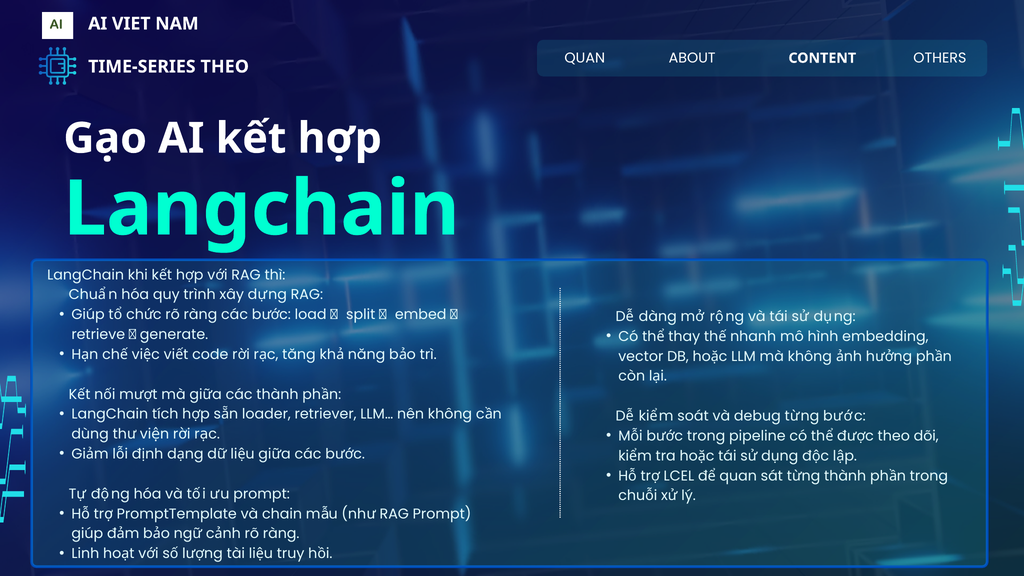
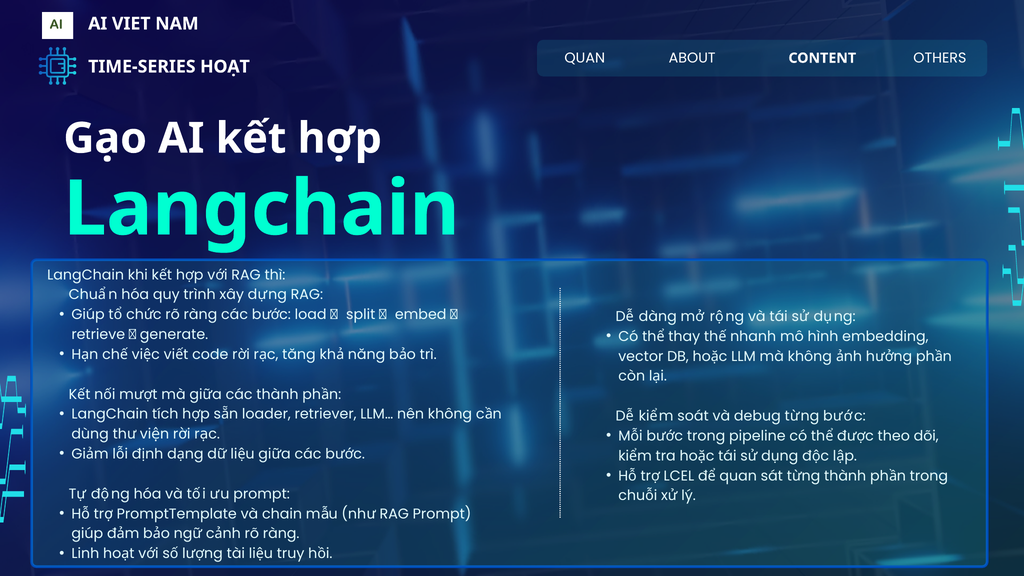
TIME-SERIES THEO: THEO -> HOẠT (225, 67)
